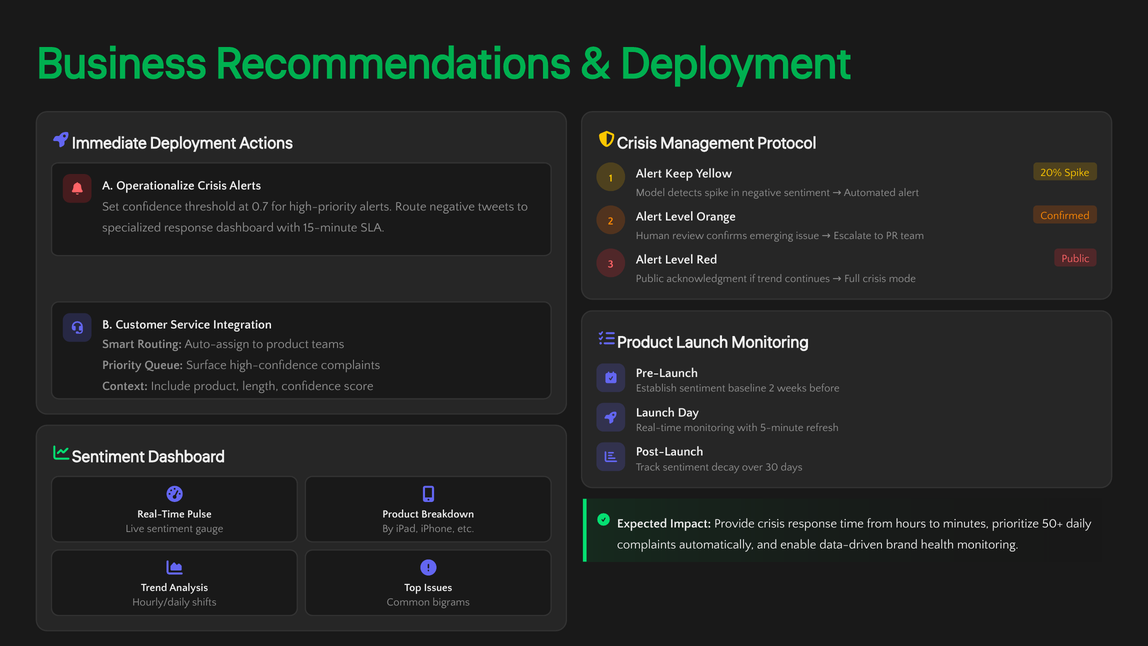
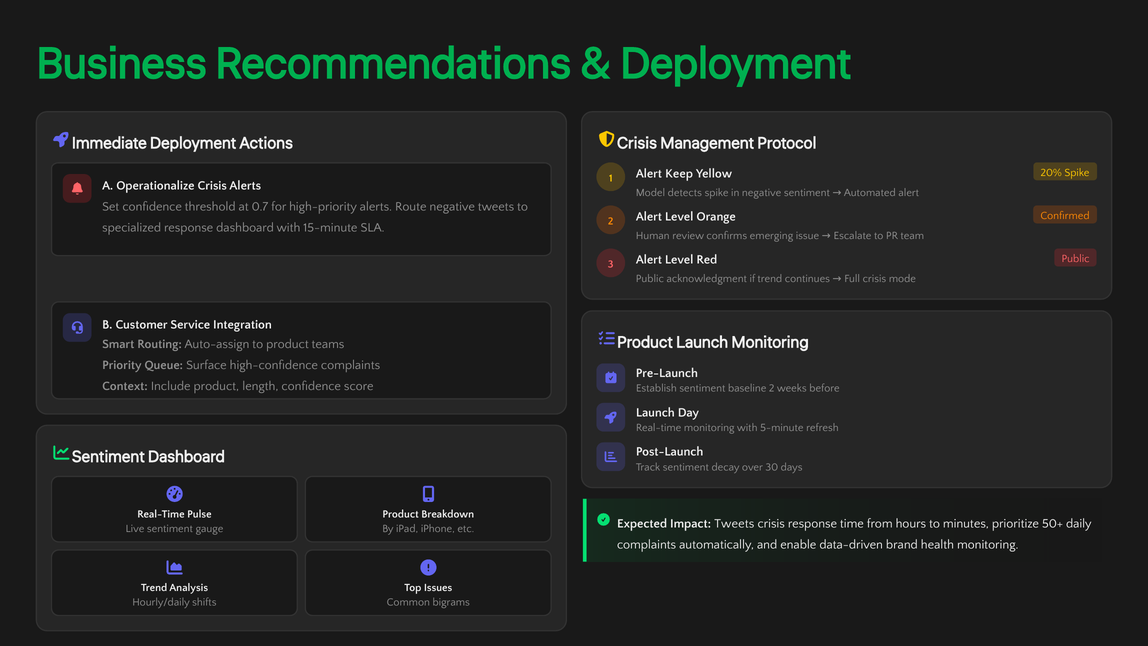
Impact Provide: Provide -> Tweets (734, 523)
